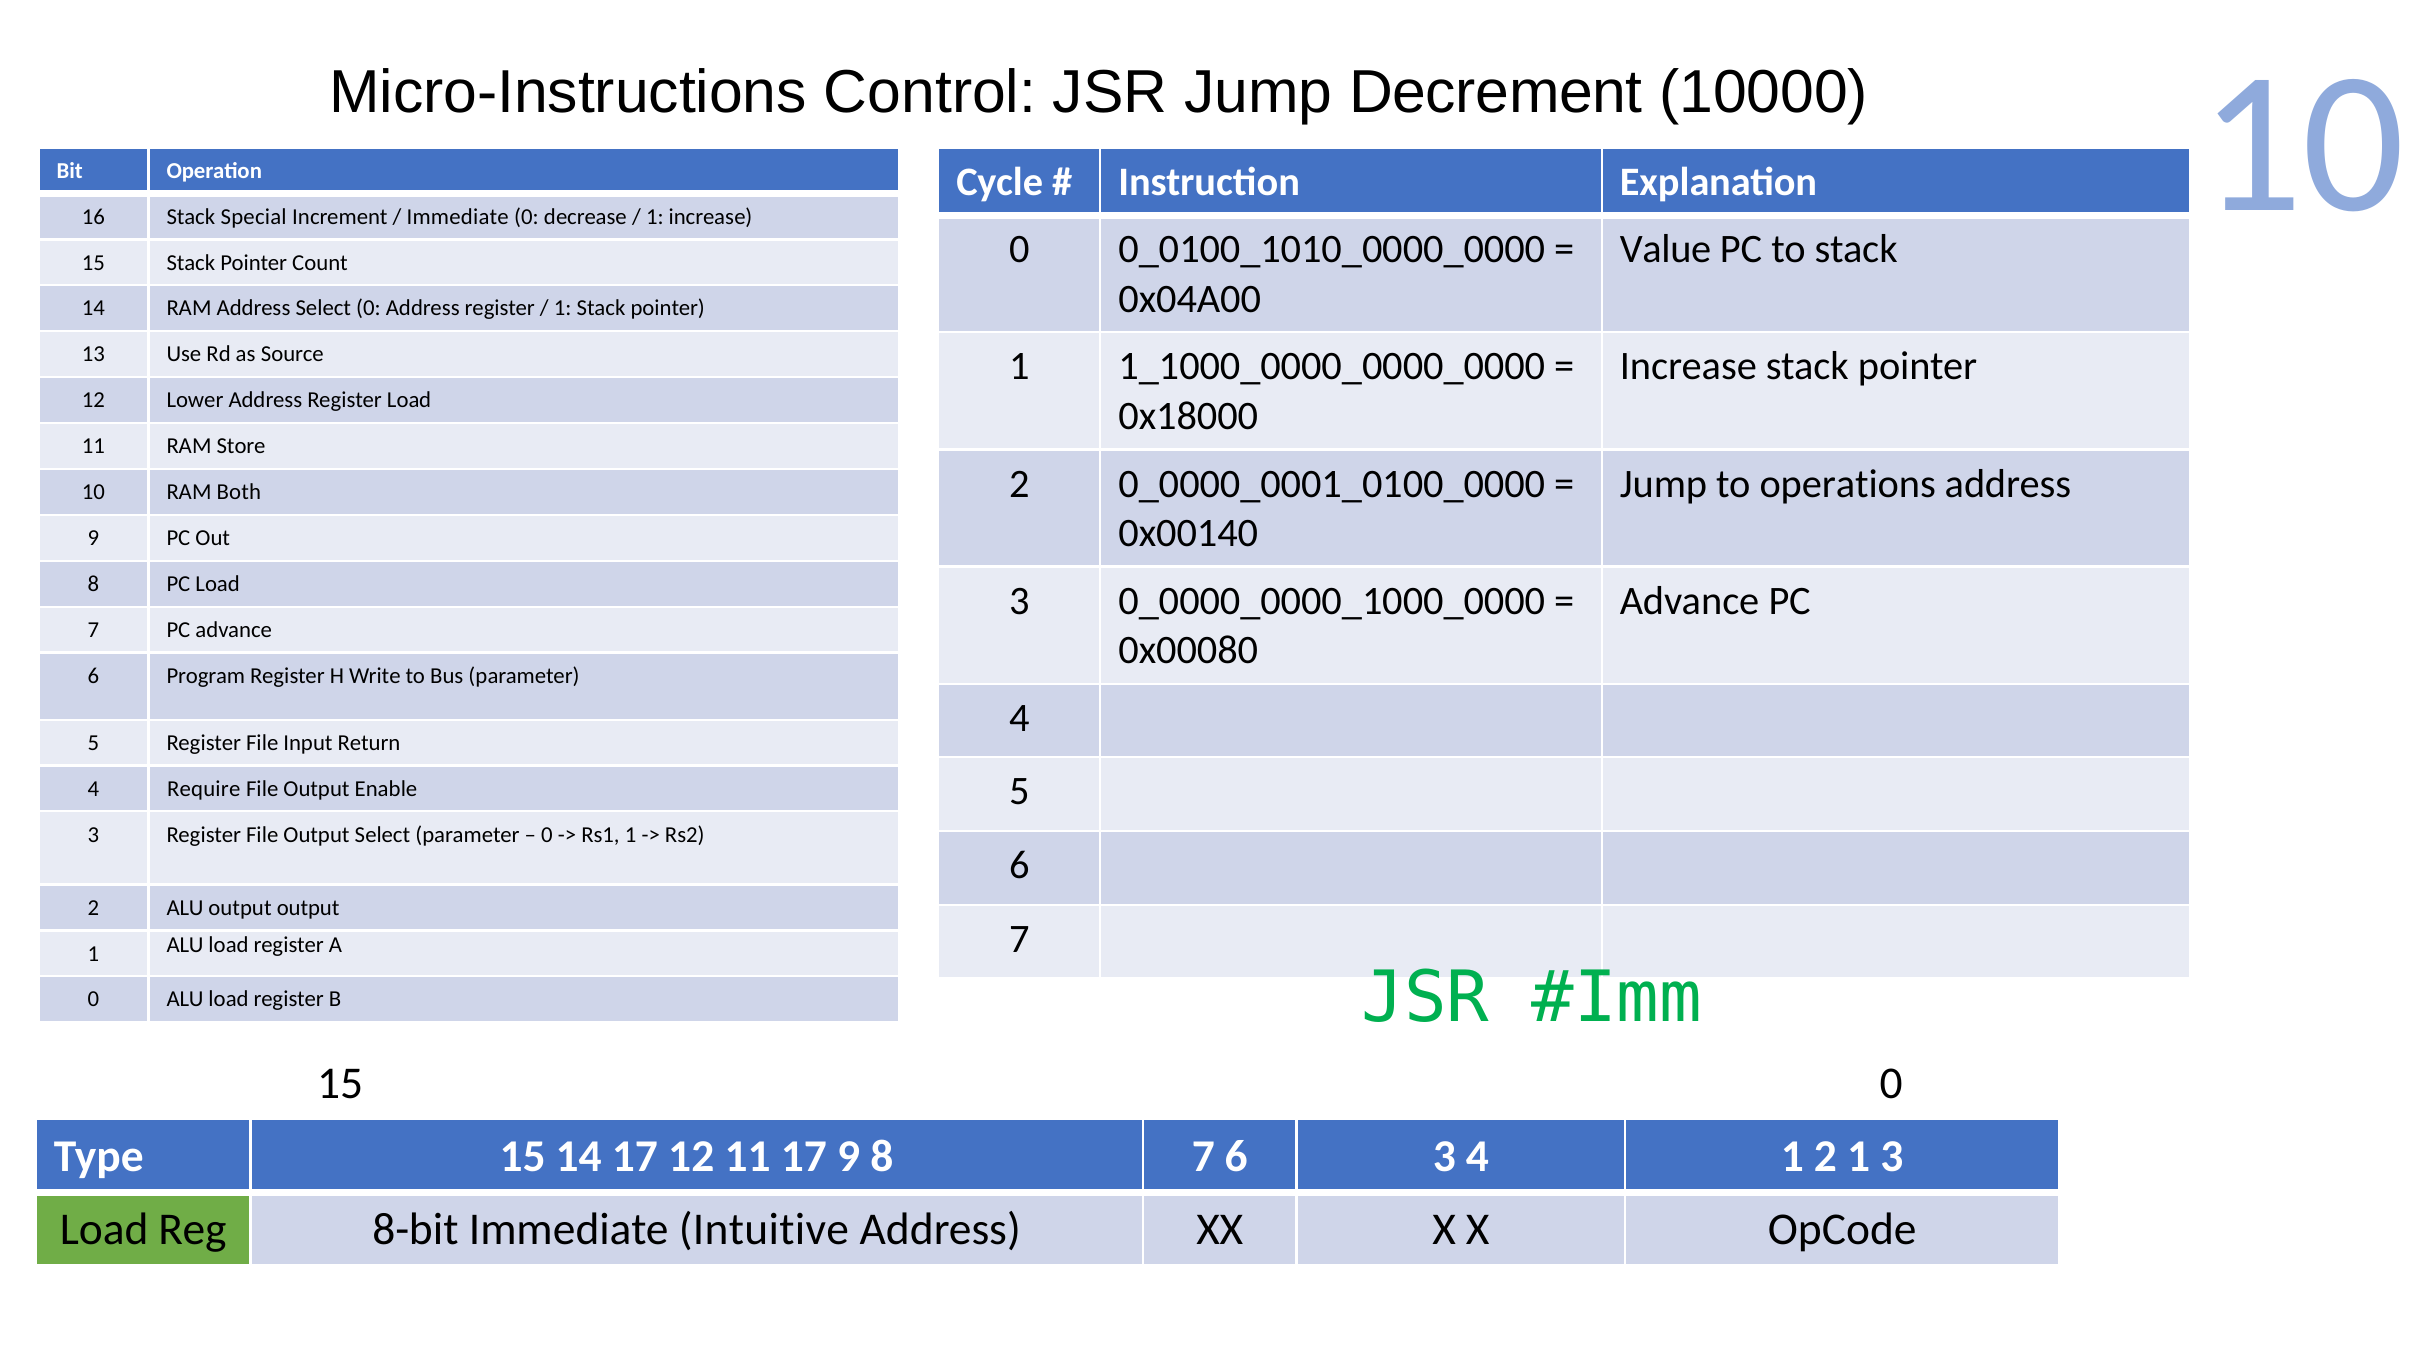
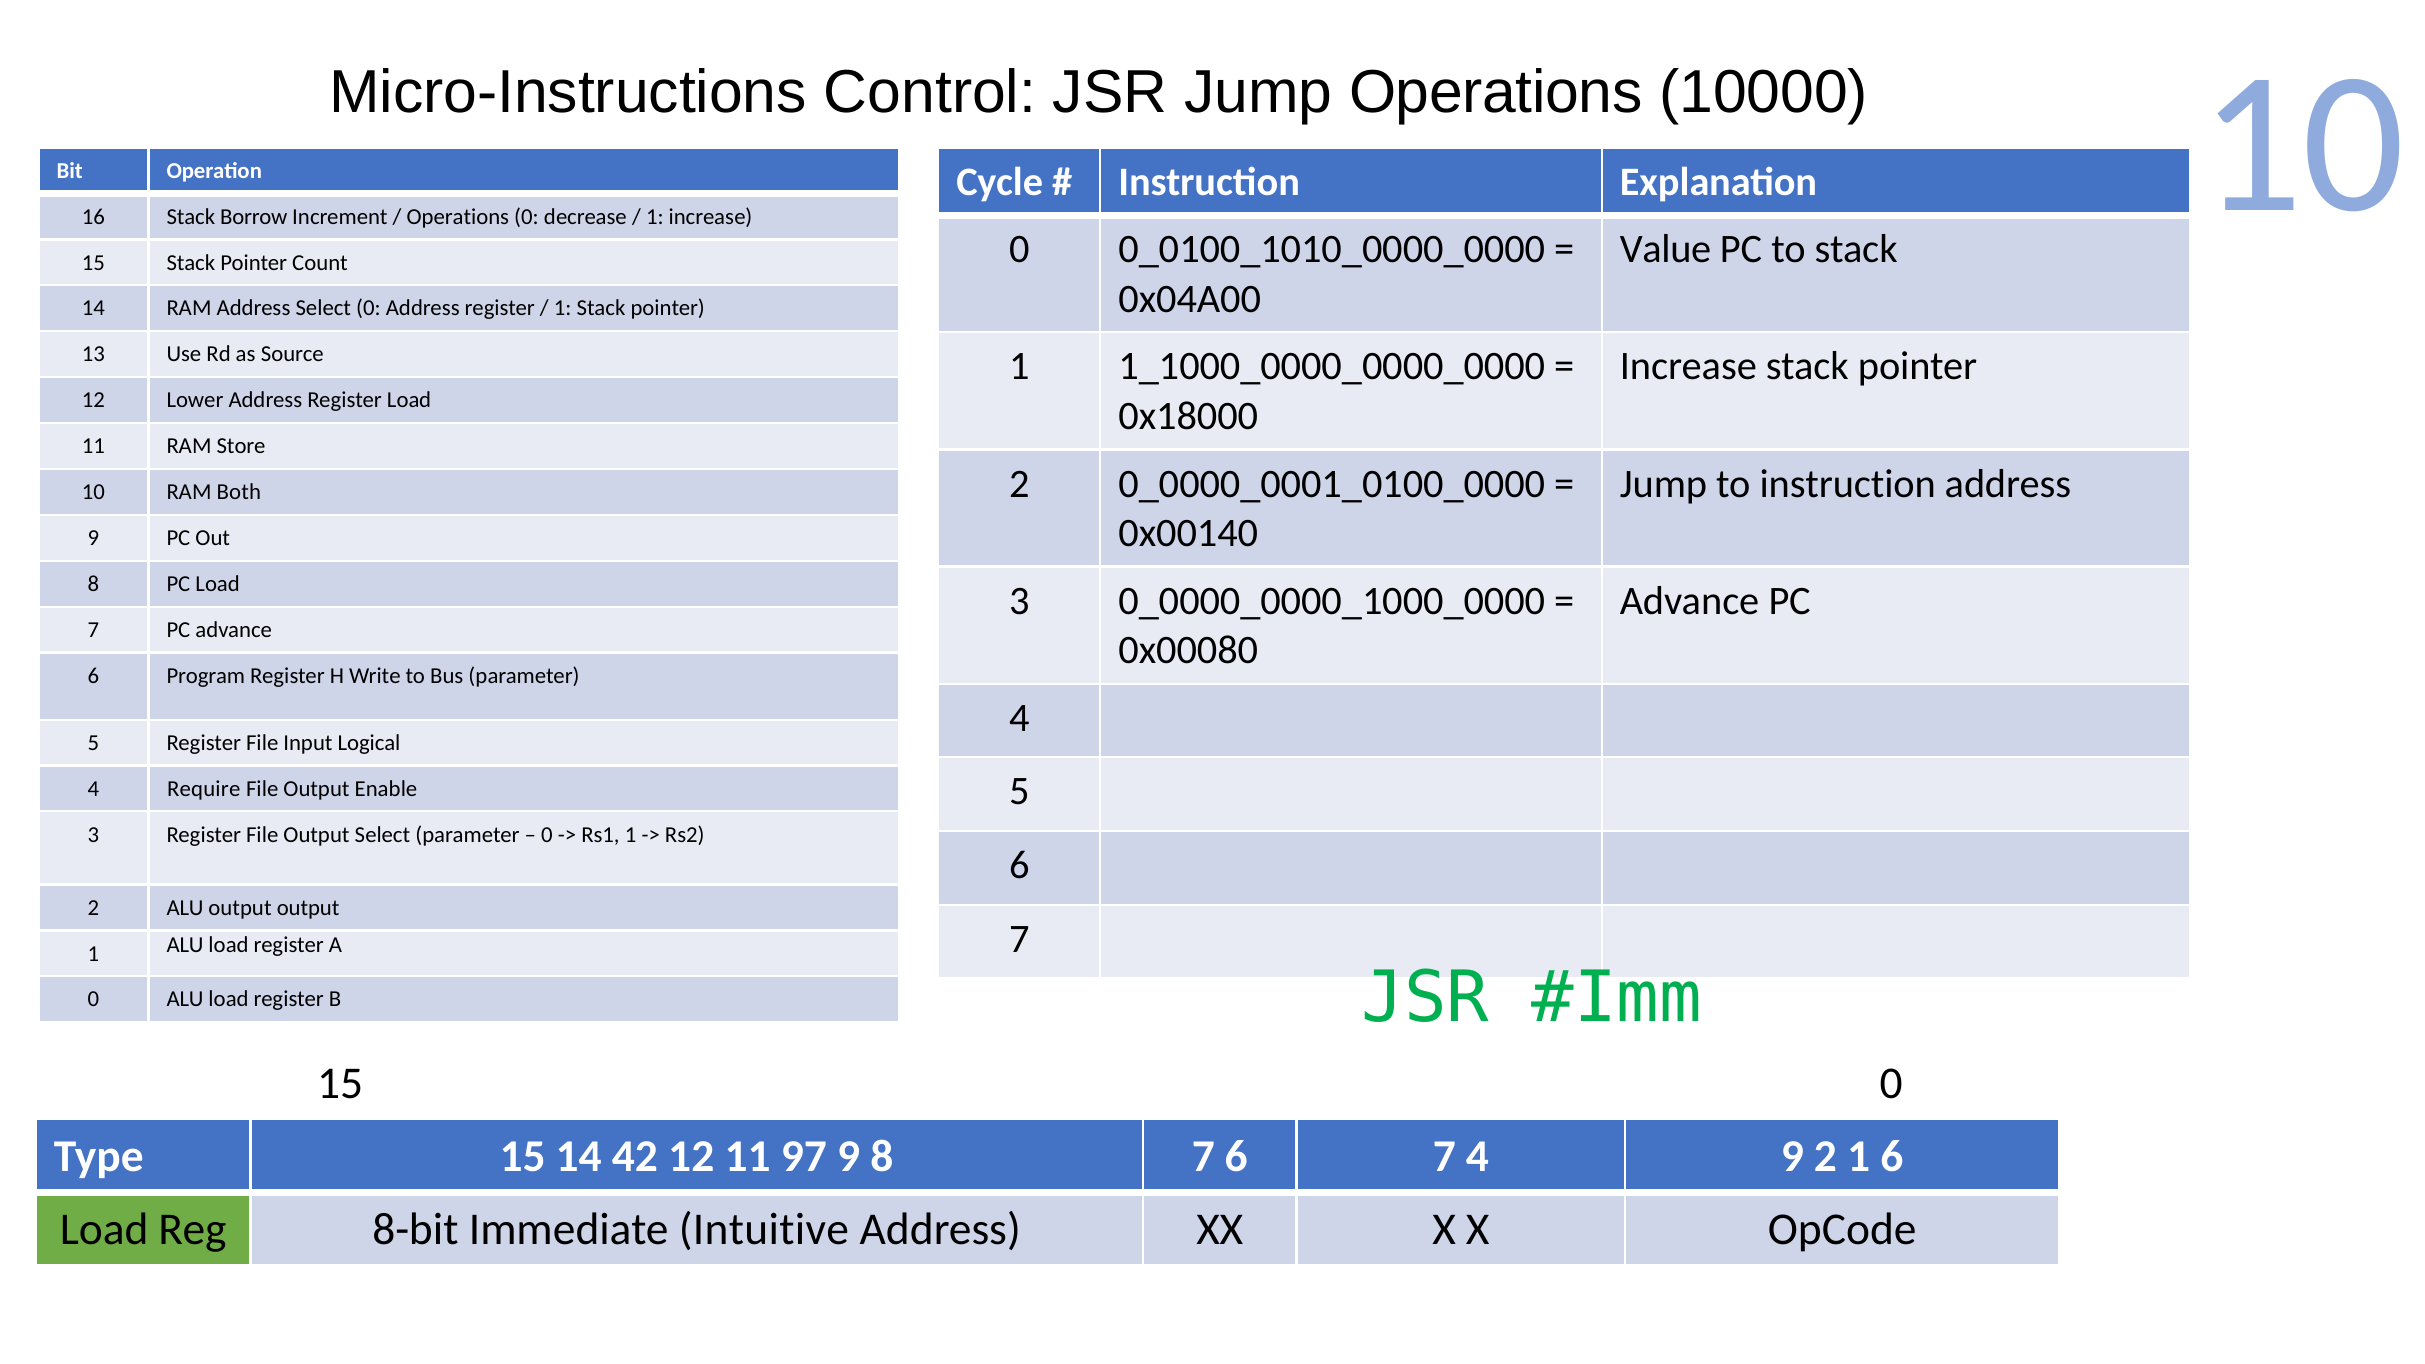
Jump Decrement: Decrement -> Operations (1496, 93)
Special: Special -> Borrow (254, 217)
Immediate: Immediate -> Operations (458, 217)
to operations: operations -> instruction (1848, 484)
Return: Return -> Logical (369, 743)
14 17: 17 -> 42 (635, 1156)
11 17: 17 -> 97 (804, 1156)
7 6 3: 3 -> 7 (1444, 1156)
4 1: 1 -> 9 (1792, 1156)
1 3: 3 -> 6 (1892, 1156)
